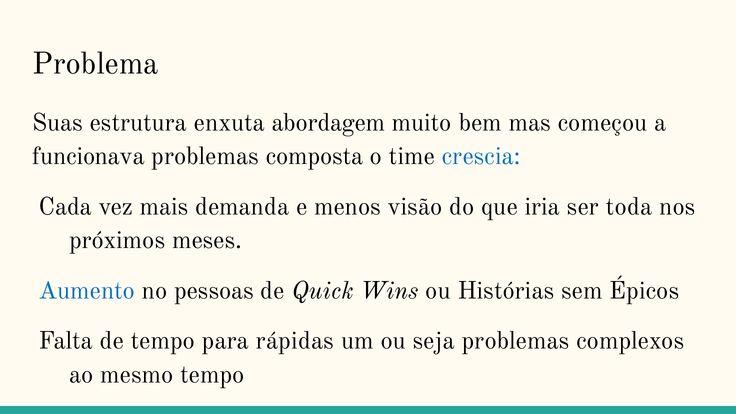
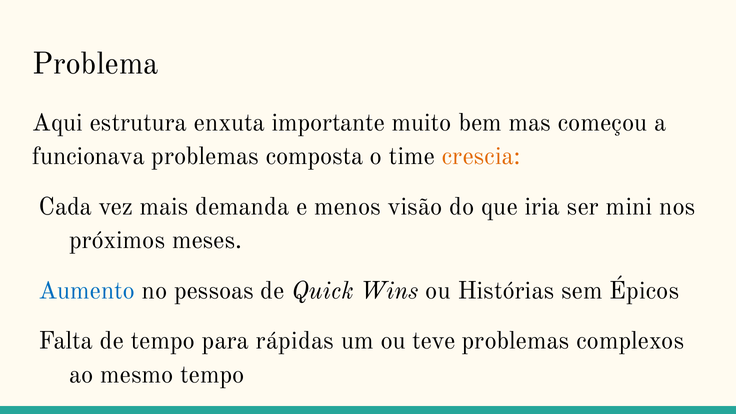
Suas: Suas -> Aqui (58, 122)
abordagem: abordagem -> importante (329, 122)
crescia colour: blue -> orange (481, 156)
toda: toda -> mini (629, 207)
seja: seja -> teve (434, 341)
